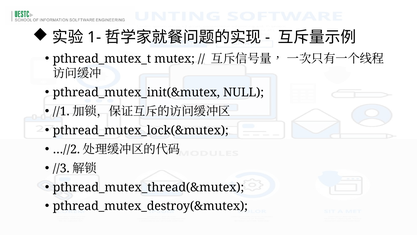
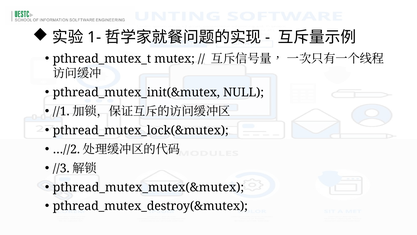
pthread_mutex_thread(&mutex: pthread_mutex_thread(&mutex -> pthread_mutex_mutex(&mutex (148, 187)
